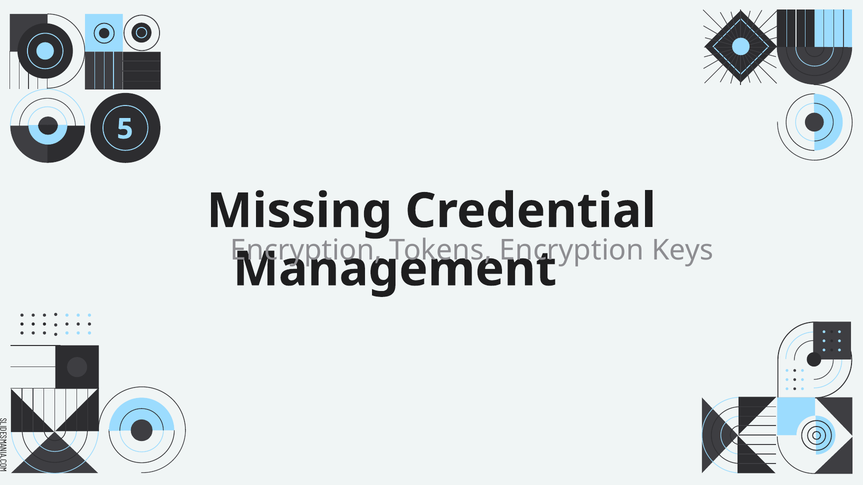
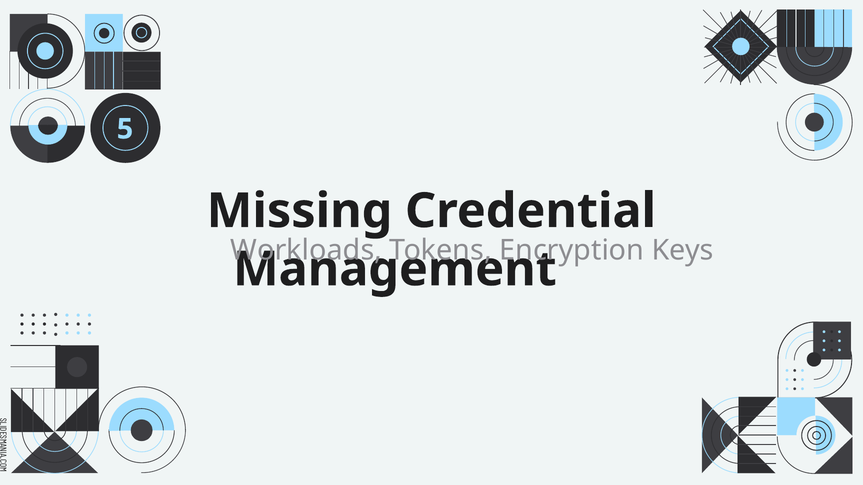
Encryption: Encryption -> Workloads (306, 251)
